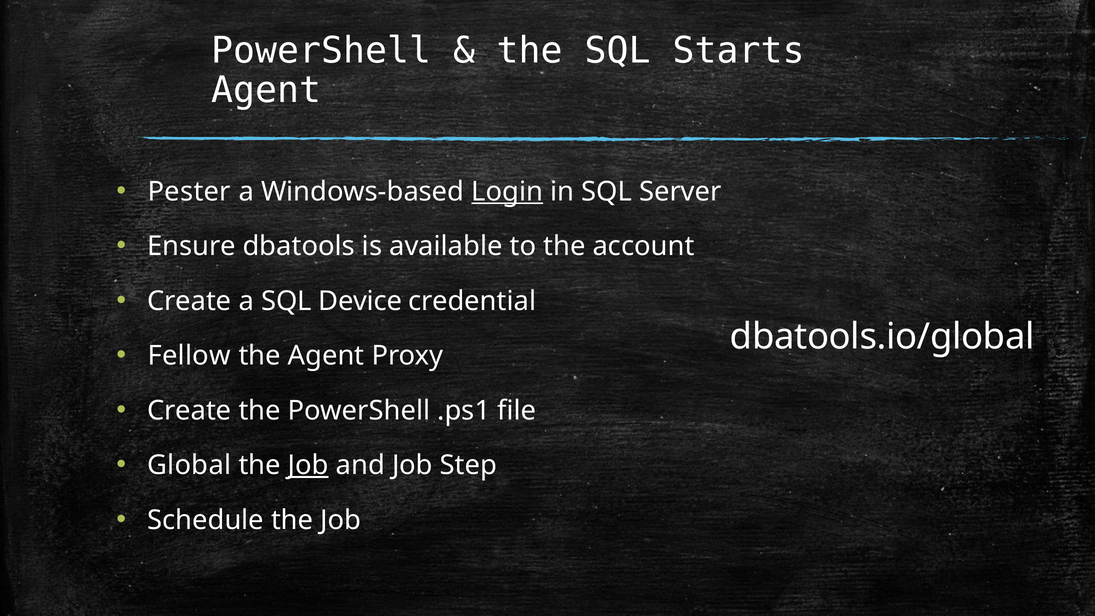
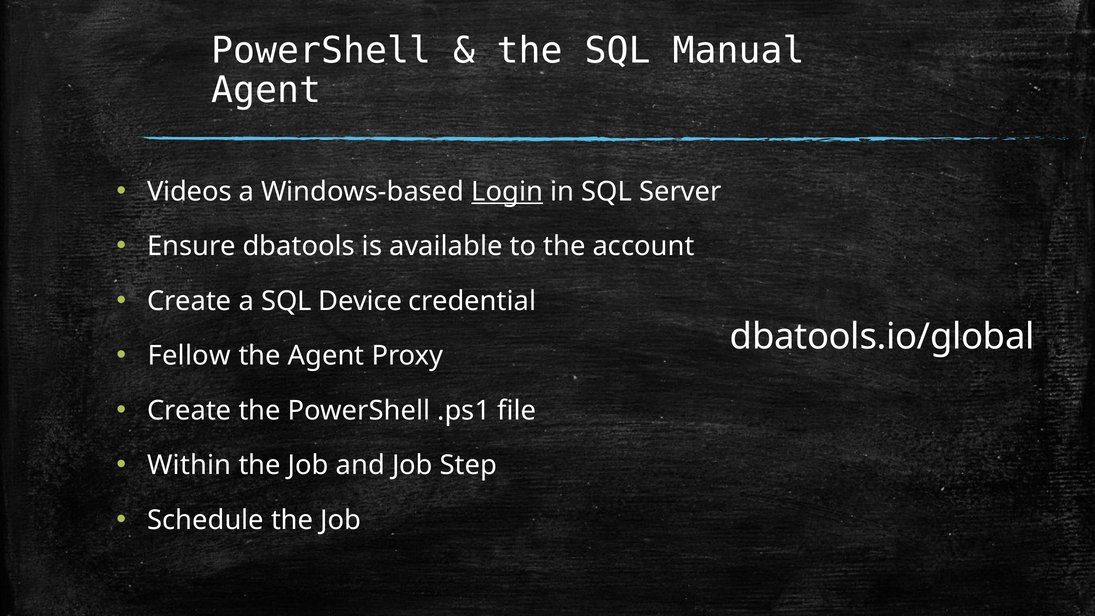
Starts: Starts -> Manual (739, 51)
Pester: Pester -> Videos (189, 192)
Global: Global -> Within (189, 465)
Job underline: present -> none (308, 465)
